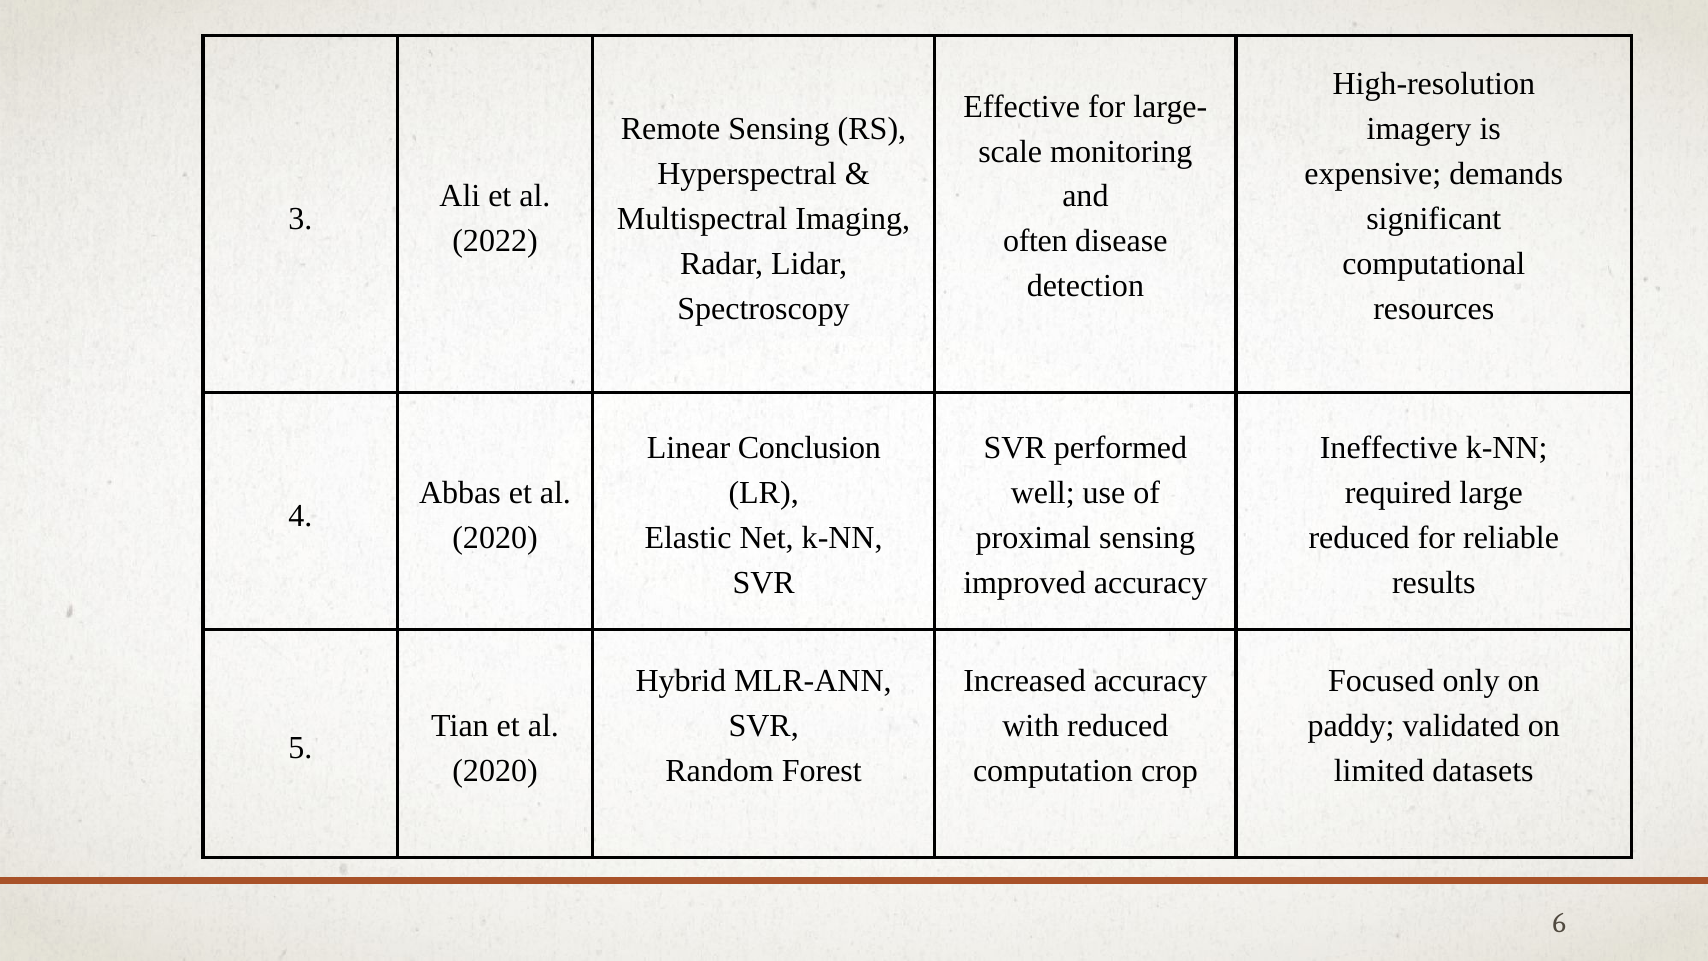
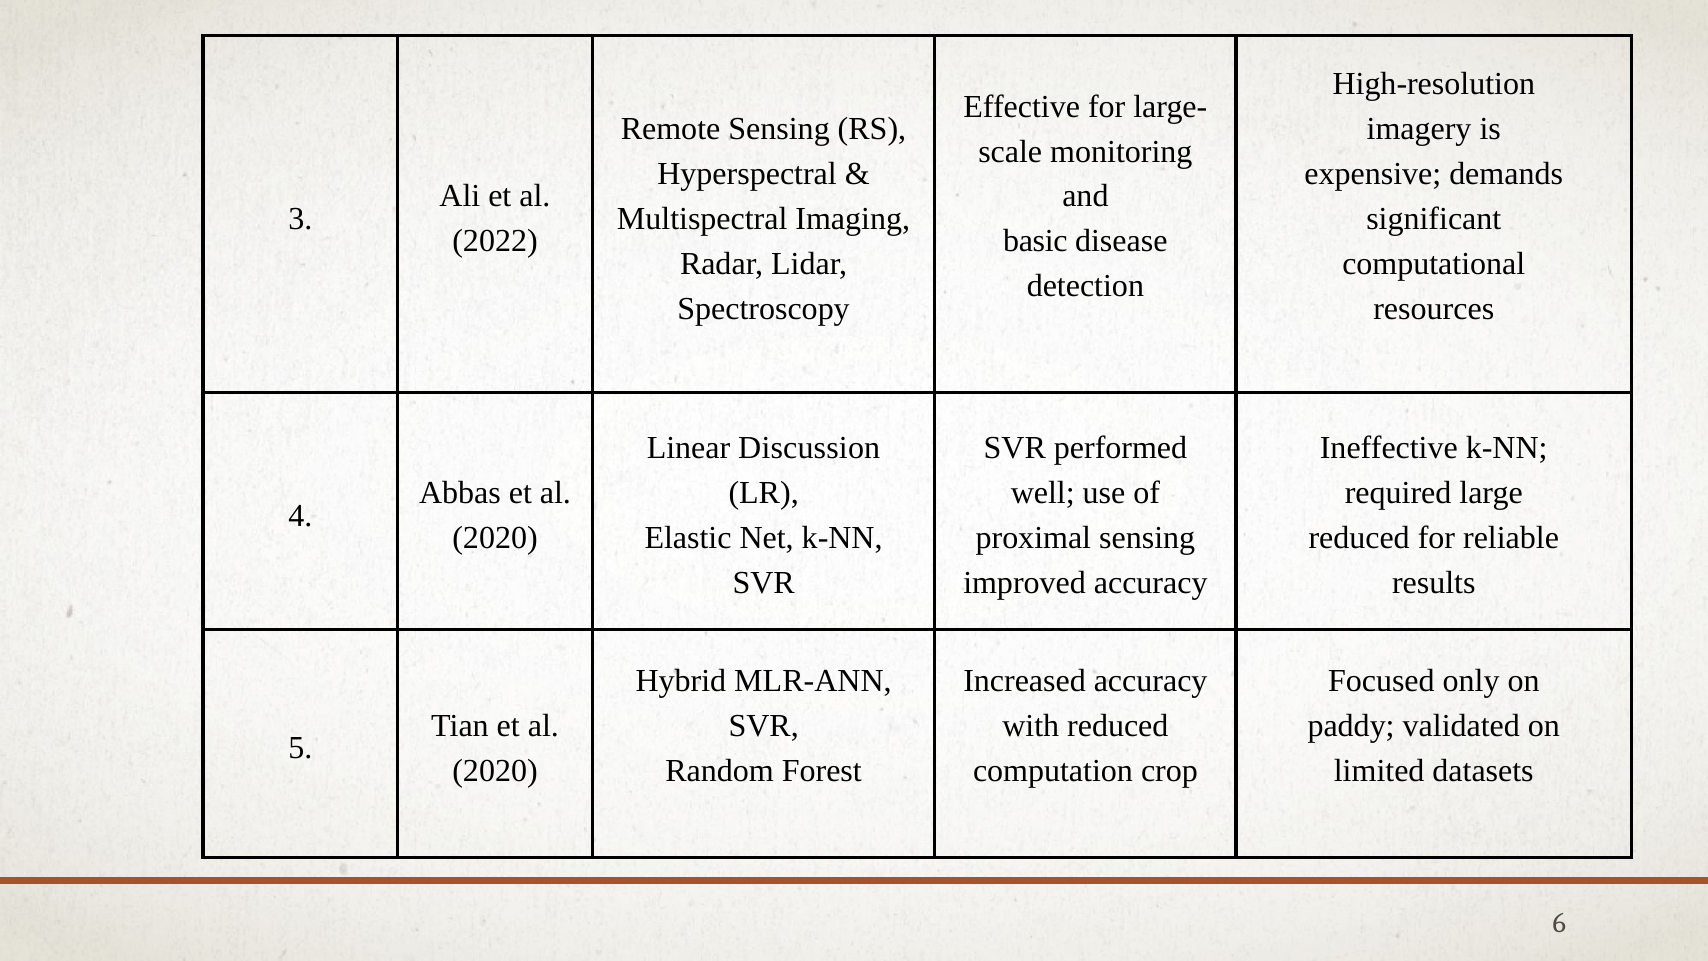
often: often -> basic (1035, 241)
Conclusion: Conclusion -> Discussion (809, 448)
